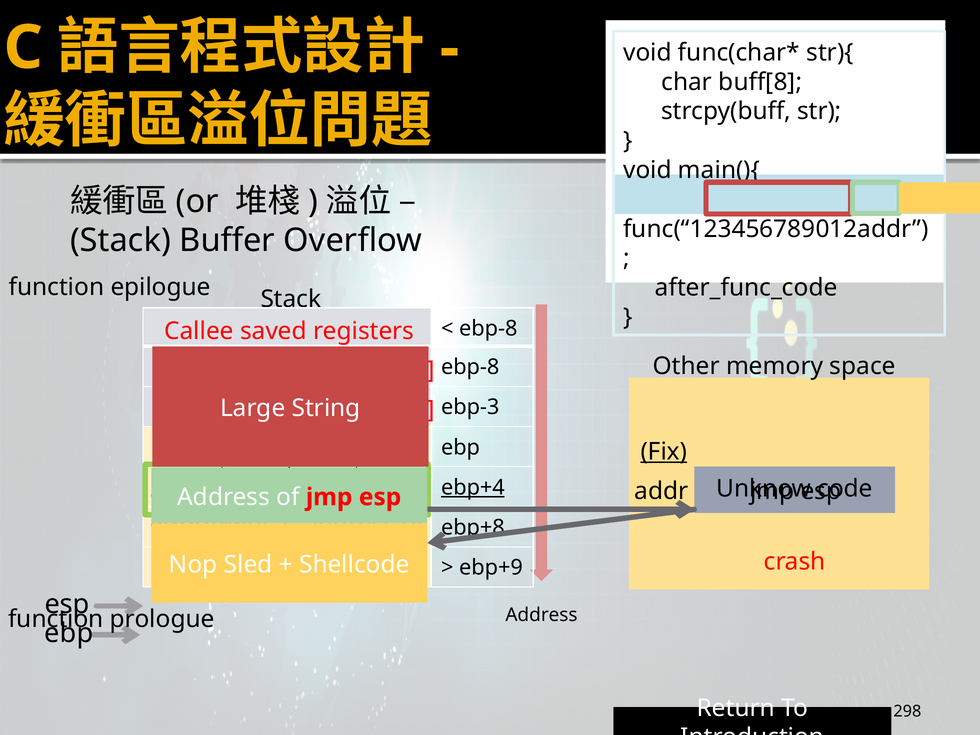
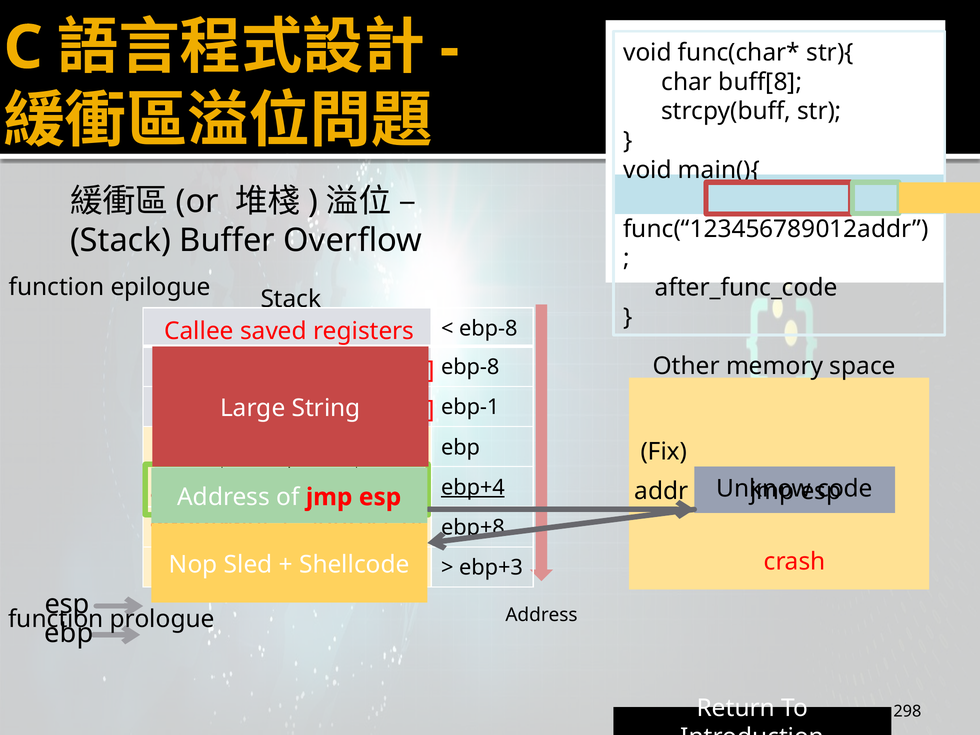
ebp-3: ebp-3 -> ebp-1 (470, 407)
Fix underline: present -> none (664, 452)
ebp+9: ebp+9 -> ebp+3 (491, 568)
